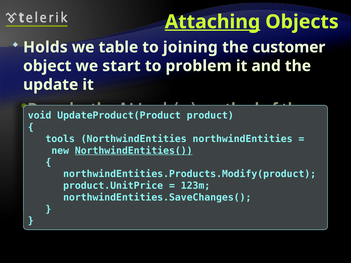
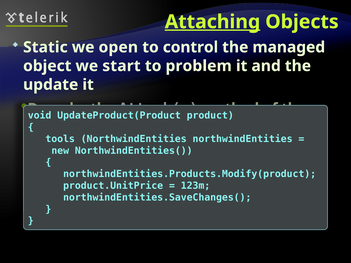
Holds: Holds -> Static (45, 47)
table: table -> open (118, 47)
joining: joining -> control (190, 47)
customer: customer -> managed (289, 47)
NorthwindEntities( underline: present -> none (134, 151)
